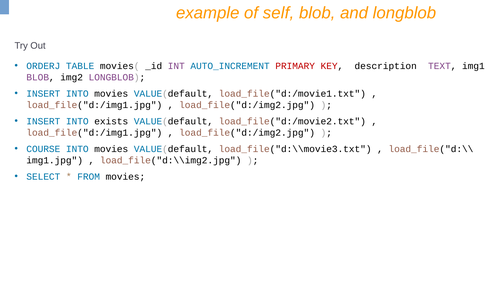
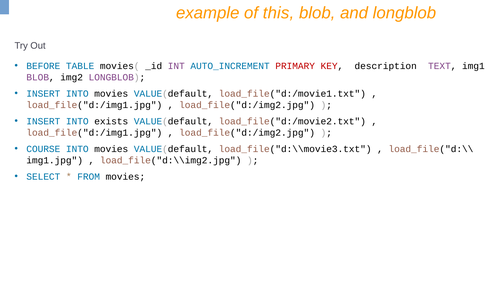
self: self -> this (278, 13)
ORDERJ: ORDERJ -> BEFORE (43, 66)
